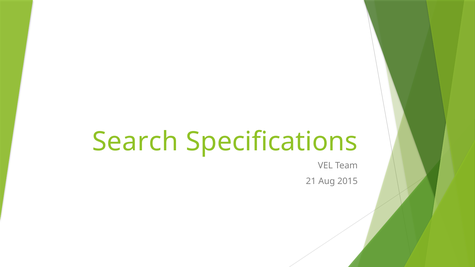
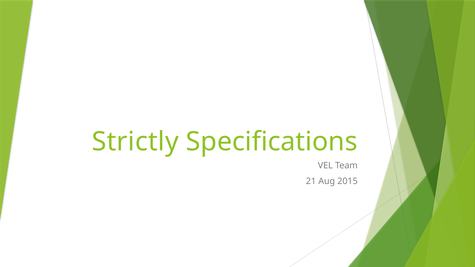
Search: Search -> Strictly (135, 142)
